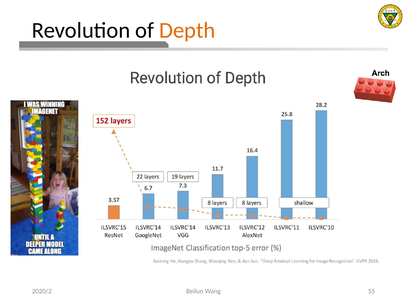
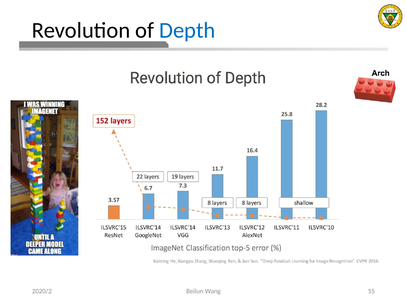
Depth colour: orange -> blue (187, 30)
